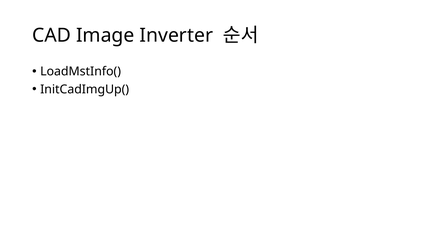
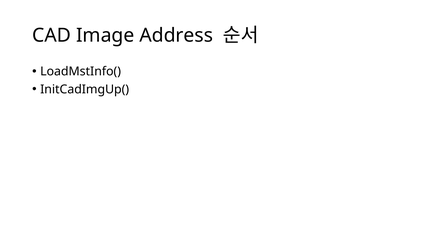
Inverter: Inverter -> Address (176, 36)
